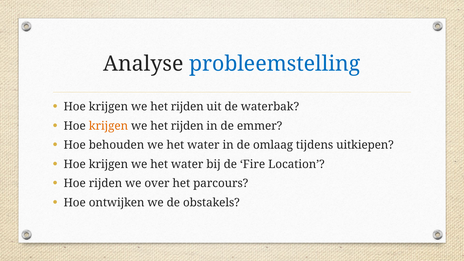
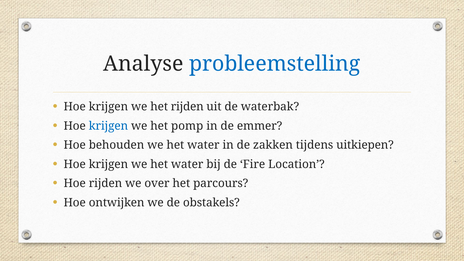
krijgen colour: orange -> blue (108, 126)
rijden: rijden -> pomp (187, 126)
omlaag: omlaag -> zakken (273, 145)
